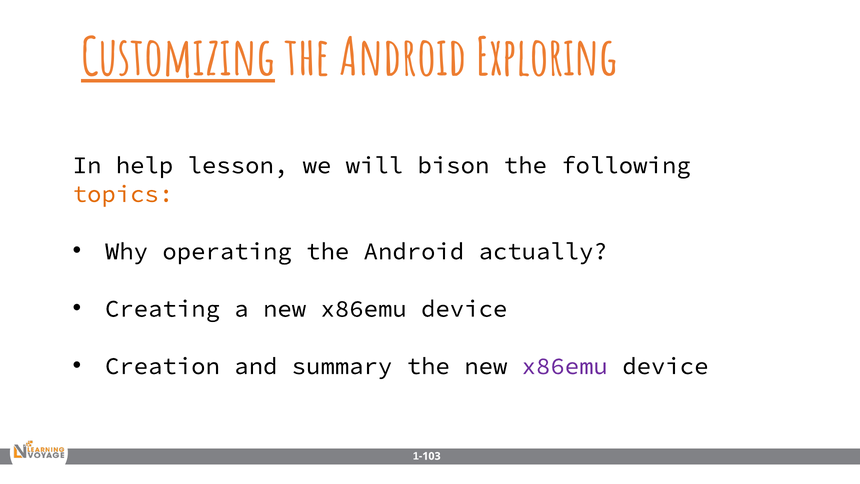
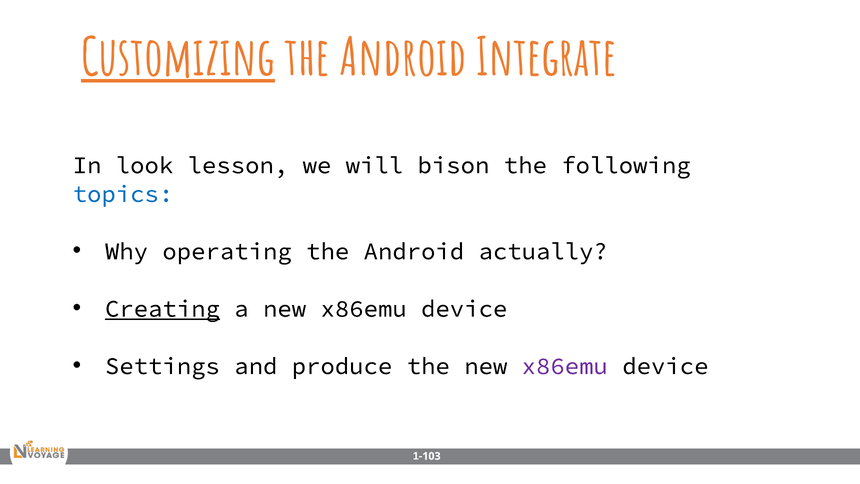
Exploring: Exploring -> Integrate (546, 58)
help: help -> look (144, 165)
topics colour: orange -> blue (123, 194)
Creating underline: none -> present (162, 309)
Creation: Creation -> Settings (162, 366)
summary: summary -> produce (342, 366)
